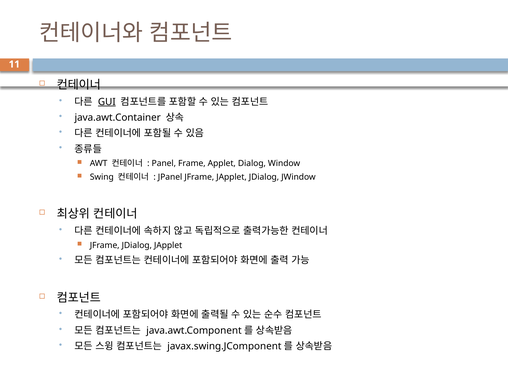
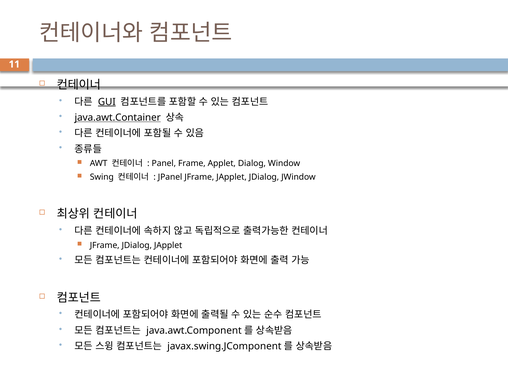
java.awt.Container underline: none -> present (118, 118)
